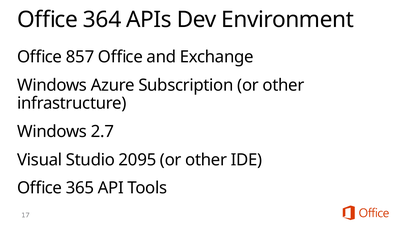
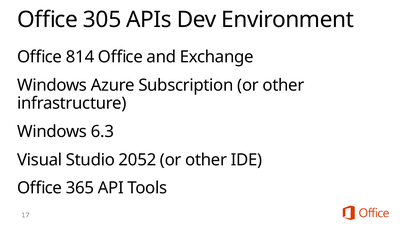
364: 364 -> 305 (102, 20)
857: 857 -> 814 (80, 57)
2.7: 2.7 -> 6.3 (102, 131)
2095: 2095 -> 2052 (137, 160)
